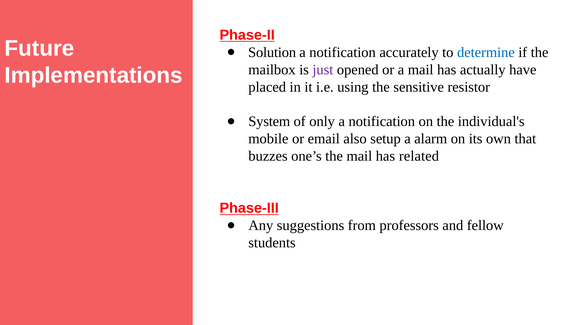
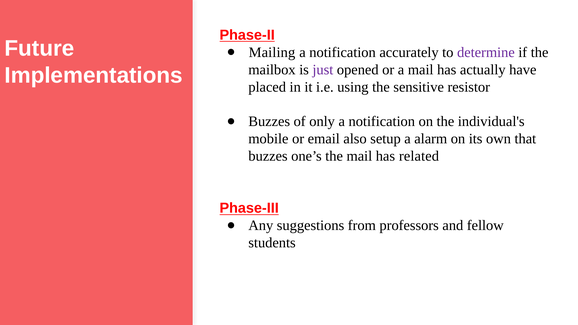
Solution: Solution -> Mailing (272, 52)
determine colour: blue -> purple (486, 52)
System: System -> Buzzes (269, 122)
